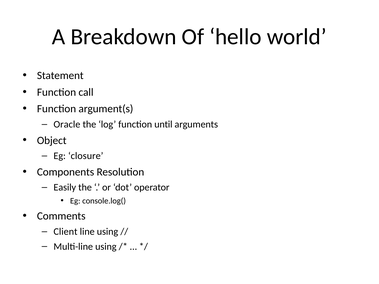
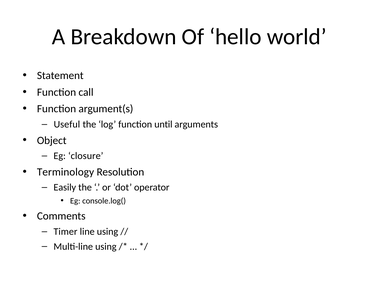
Oracle: Oracle -> Useful (67, 124)
Components: Components -> Terminology (66, 172)
Client: Client -> Timer (66, 232)
